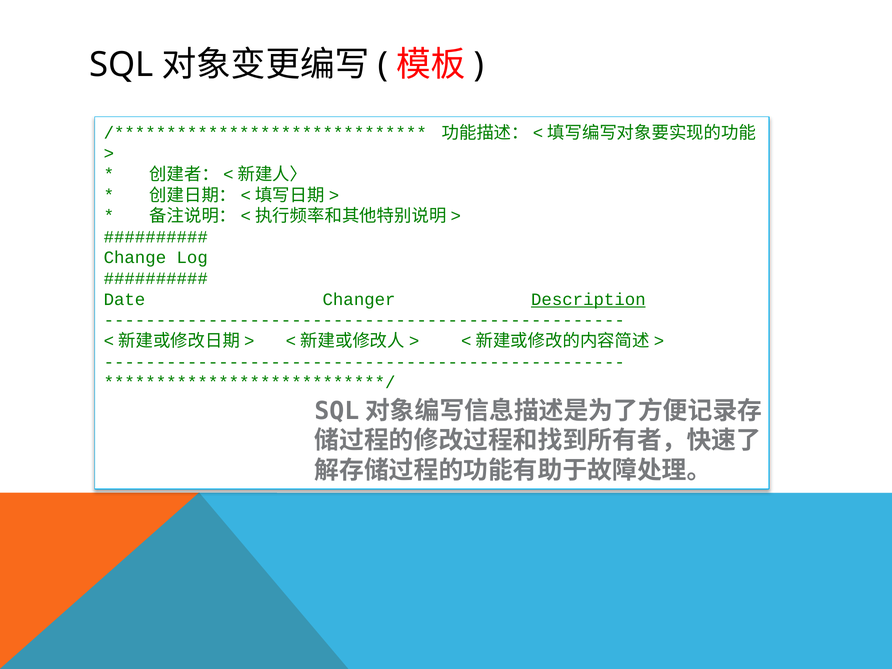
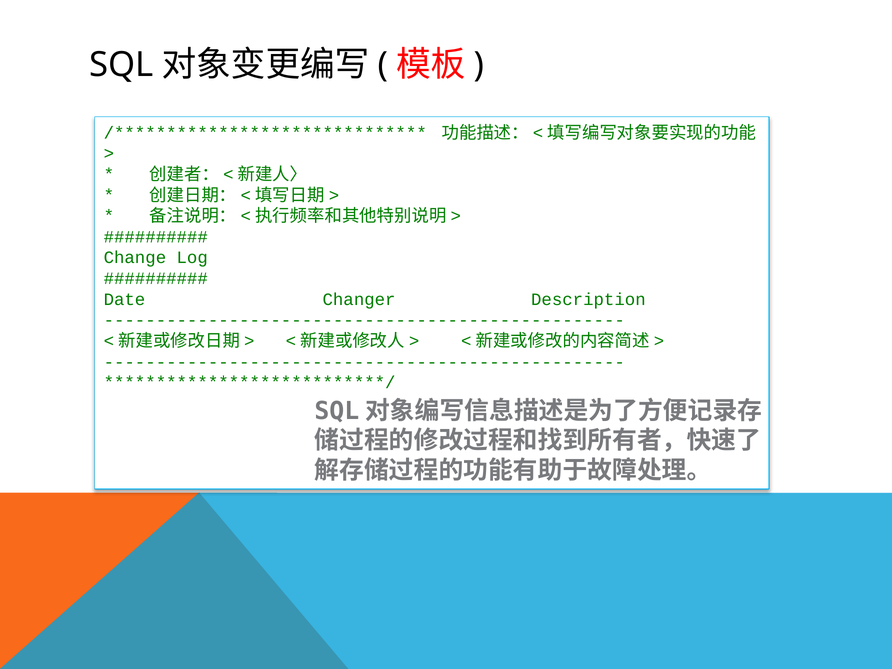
Description underline: present -> none (588, 299)
